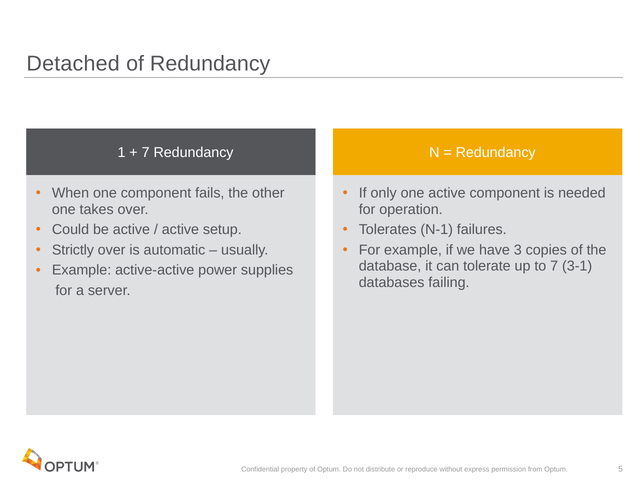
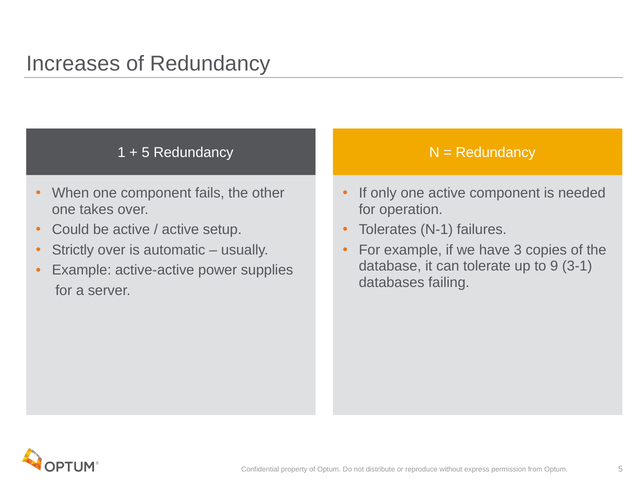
Detached: Detached -> Increases (73, 64)
7: 7 -> 5 (146, 153)
to 7: 7 -> 9 (554, 266)
